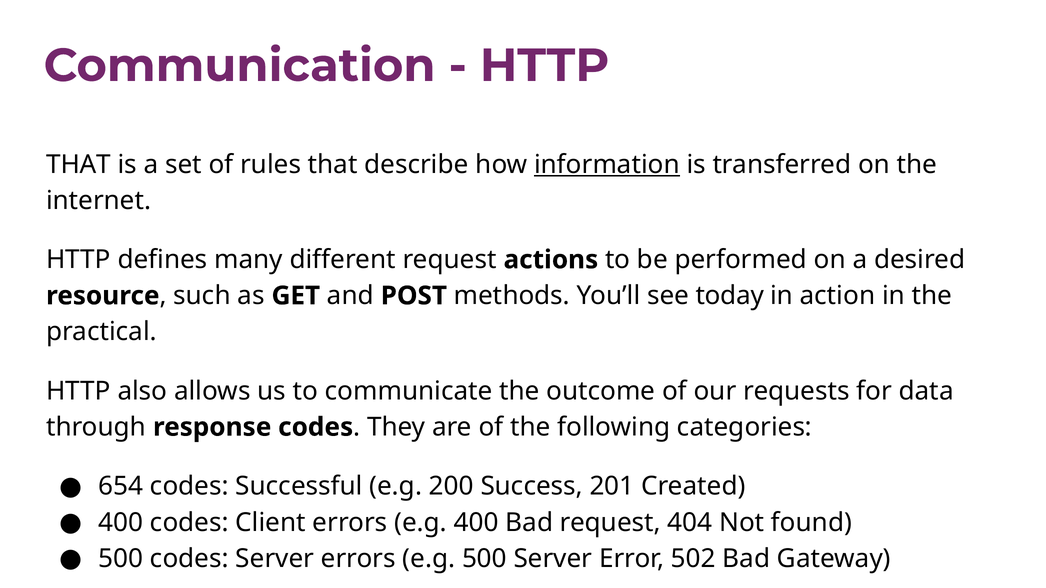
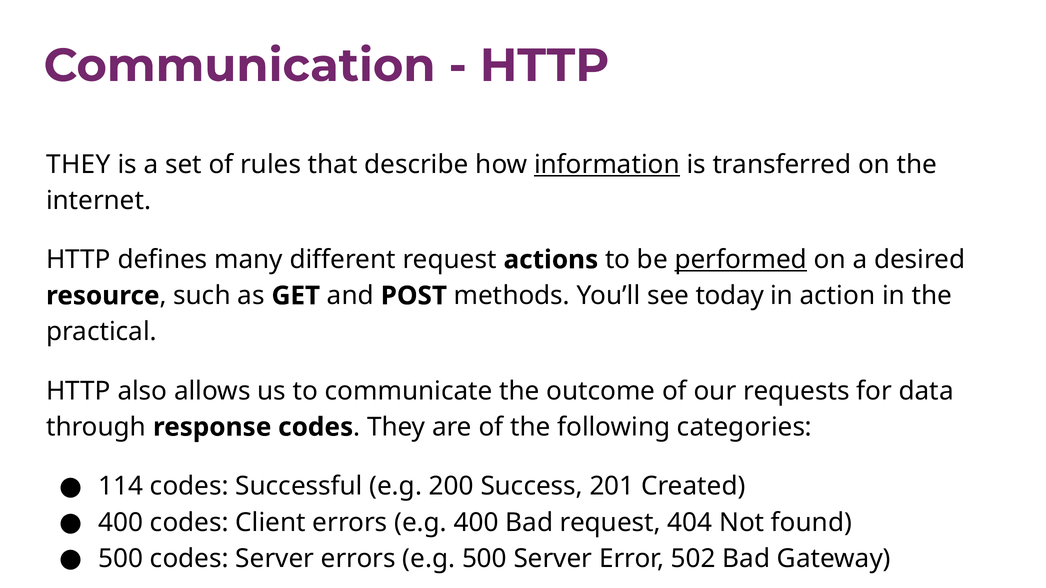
THAT: THAT -> THEY (78, 164)
performed underline: none -> present (741, 260)
654: 654 -> 114 (121, 487)
